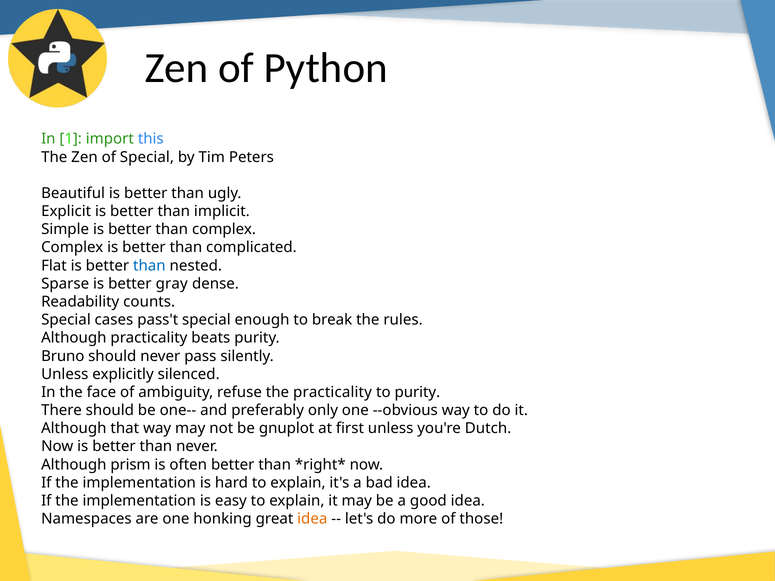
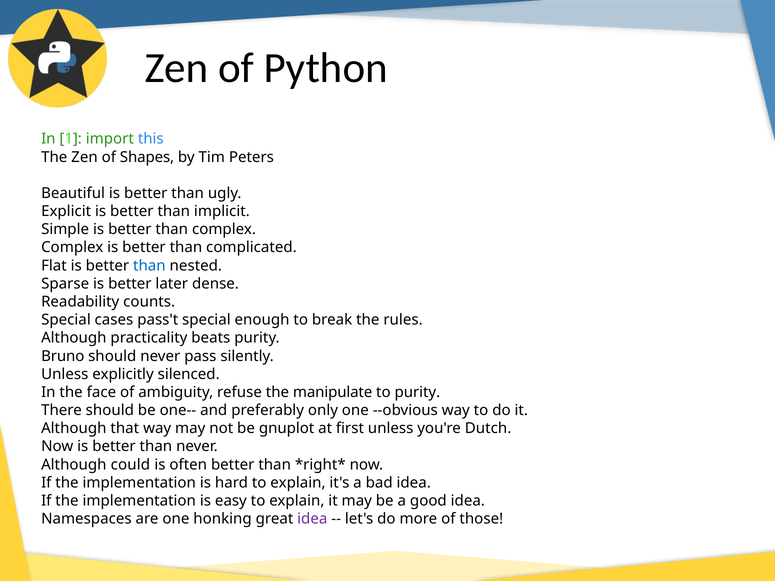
of Special: Special -> Shapes (147, 157)
gray: gray -> later (172, 284)
the practicality: practicality -> manipulate (333, 392)
prism: prism -> could (130, 465)
idea colour: orange -> purple (312, 519)
